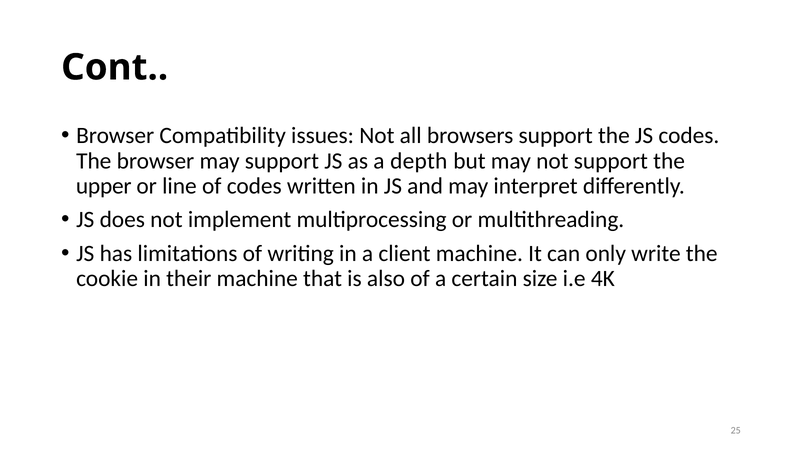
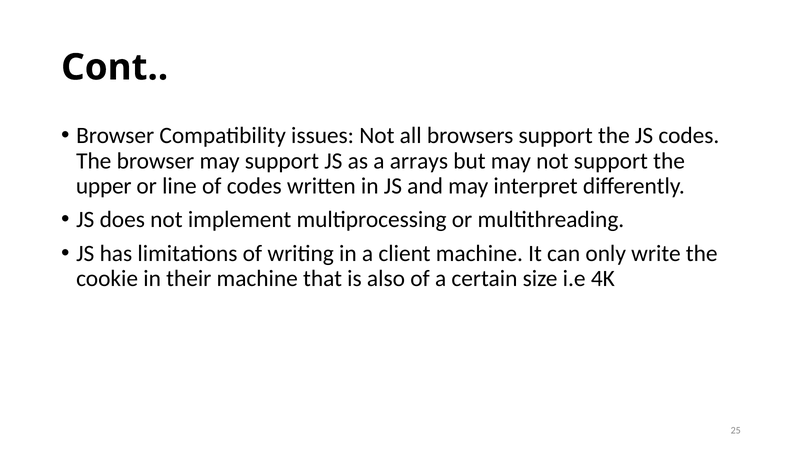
depth: depth -> arrays (419, 161)
